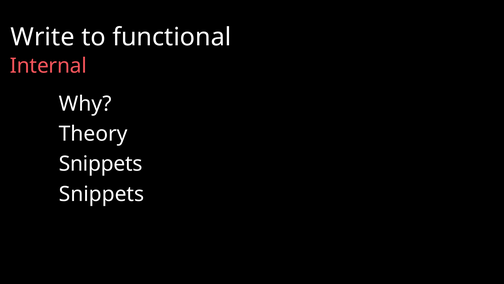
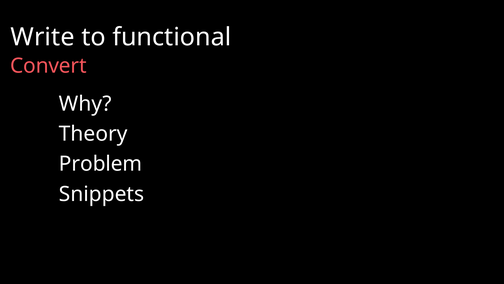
Internal: Internal -> Convert (48, 66)
Snippets: Snippets -> Problem (101, 164)
